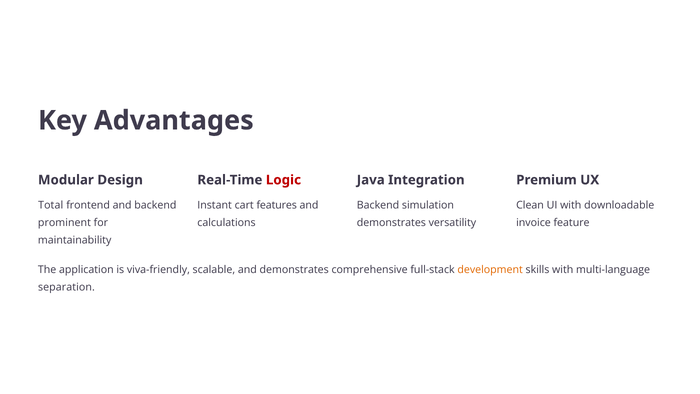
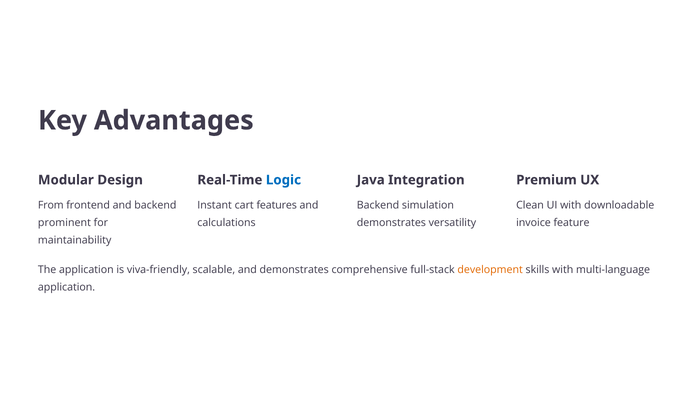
Logic colour: red -> blue (283, 180)
Total: Total -> From (51, 205)
separation: separation -> application (67, 287)
